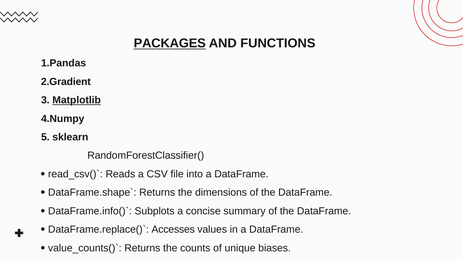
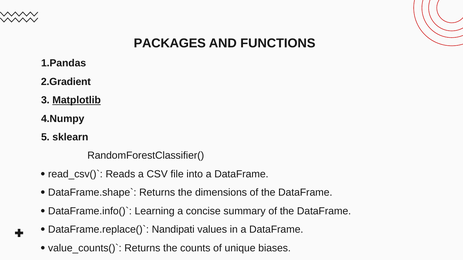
PACKAGES underline: present -> none (170, 43)
Subplots: Subplots -> Learning (155, 211)
Accesses: Accesses -> Nandipati (173, 230)
